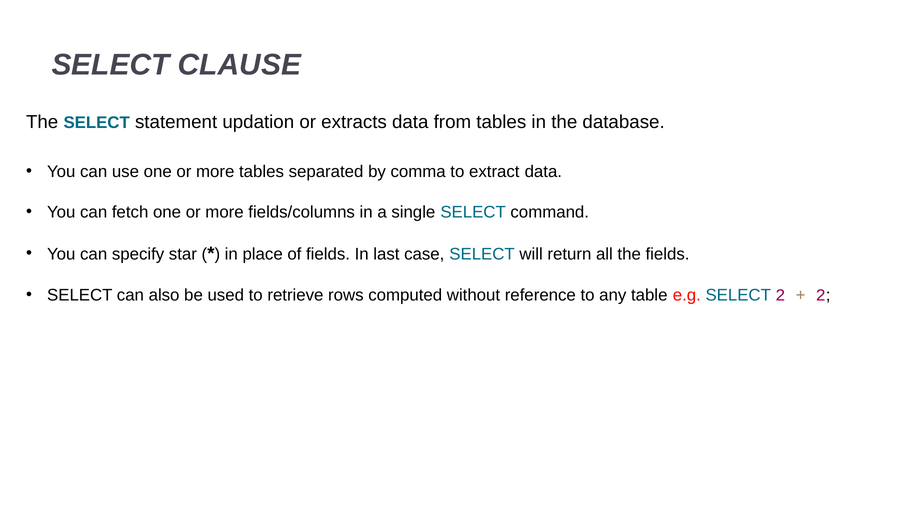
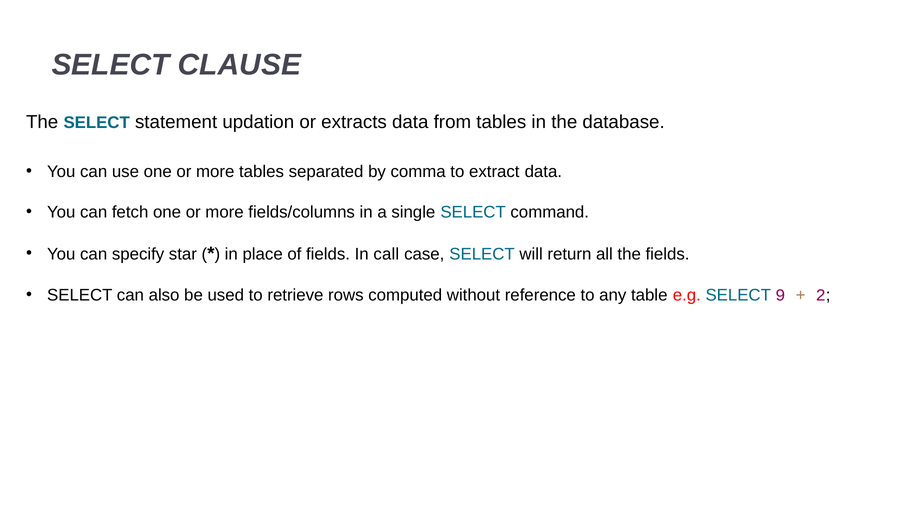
last: last -> call (386, 254)
SELECT 2: 2 -> 9 (780, 295)
